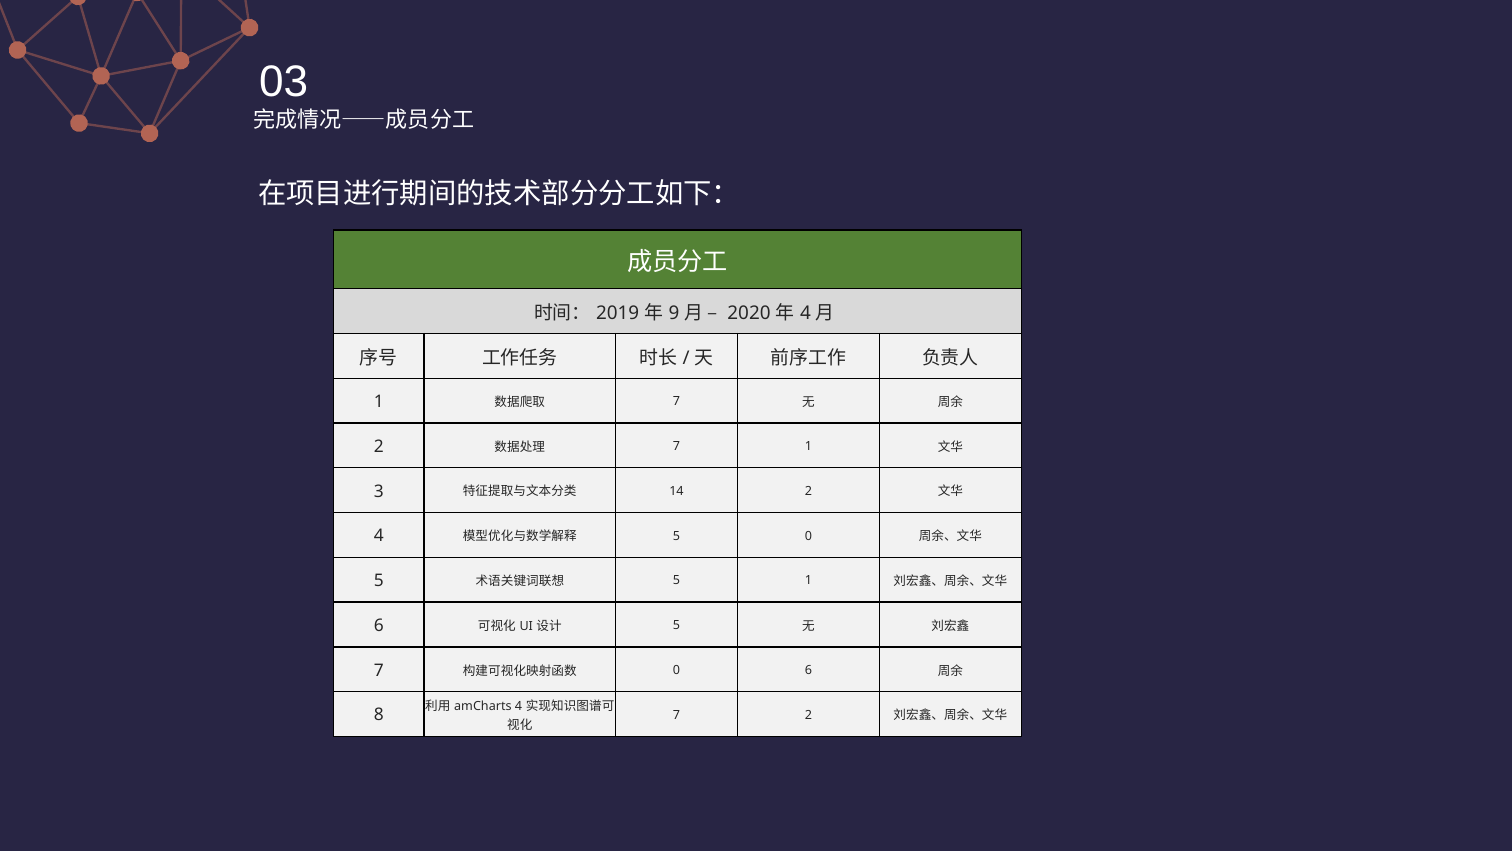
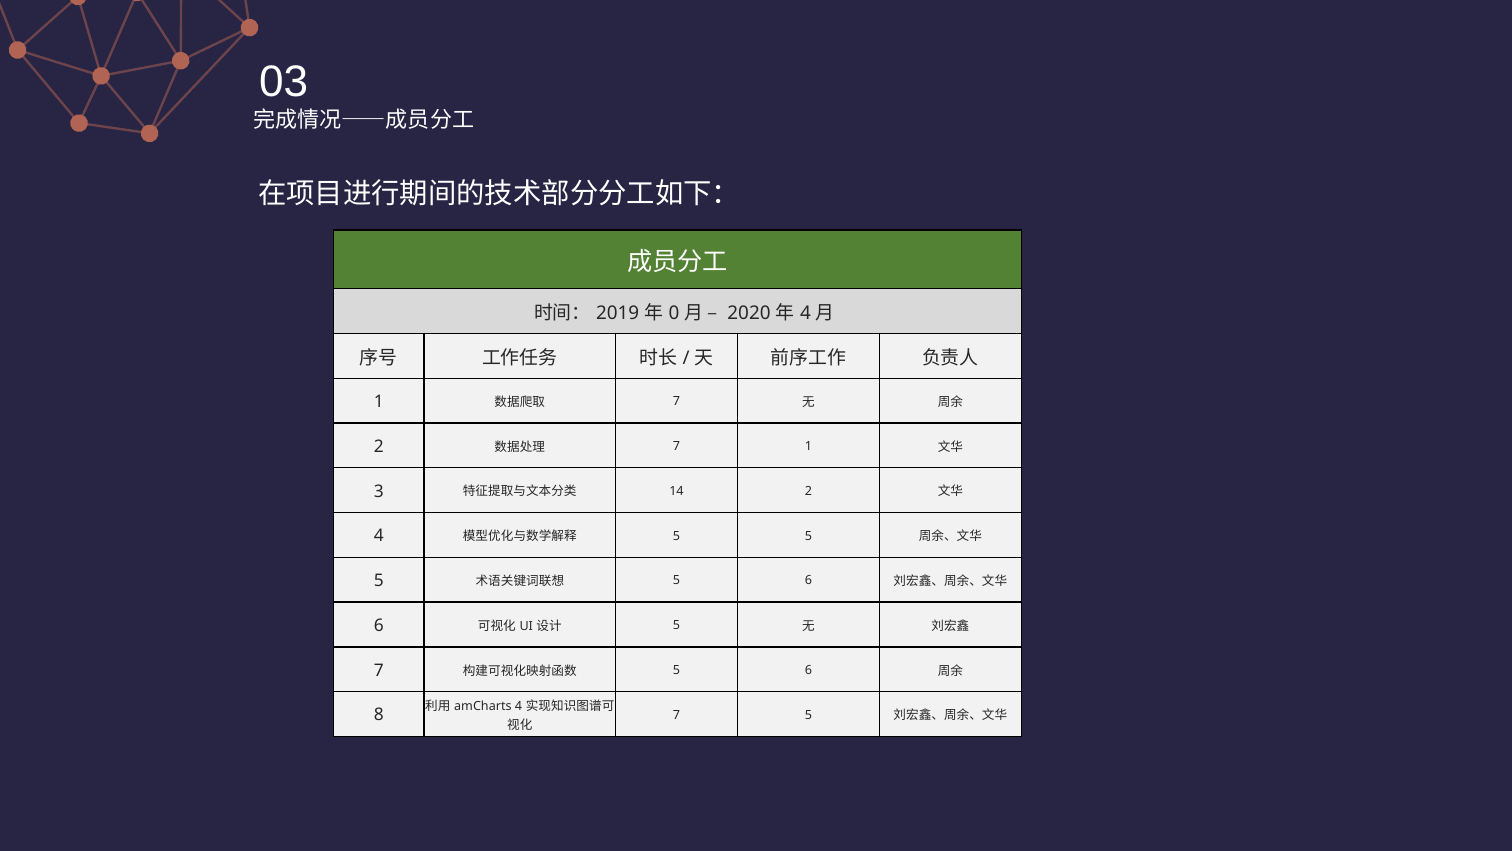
9: 9 -> 0 (674, 313)
5 0: 0 -> 5 (808, 536)
1: 1 -> 6 (808, 580)
0: 0 -> 5 (677, 670)
7 2: 2 -> 5 (808, 715)
